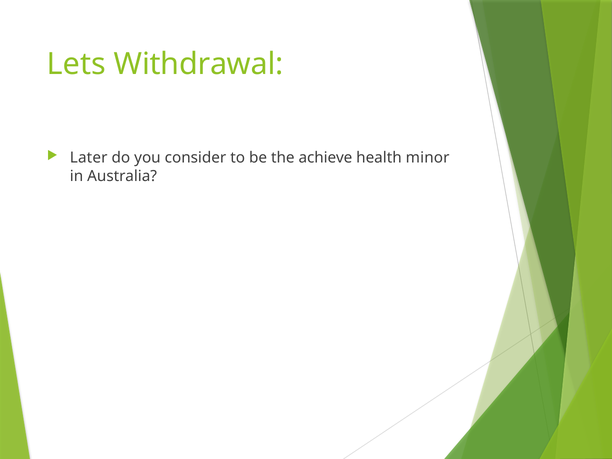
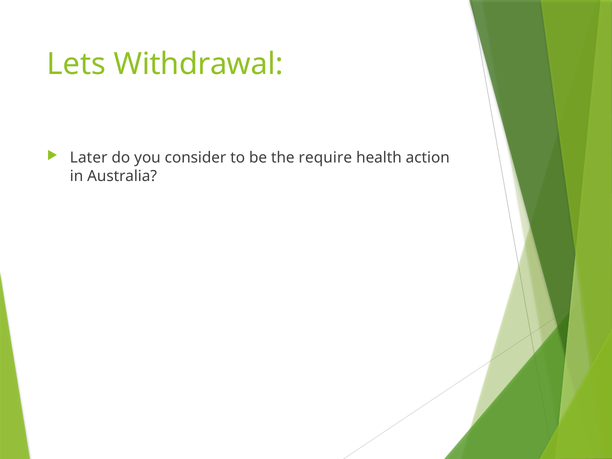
achieve: achieve -> require (325, 158)
minor: minor -> action (428, 158)
